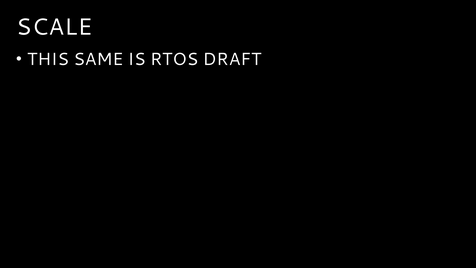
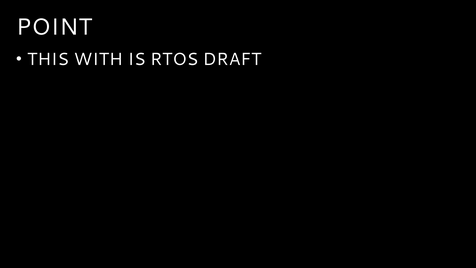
SCALE: SCALE -> POINT (54, 27)
SAME: SAME -> WITH (98, 59)
